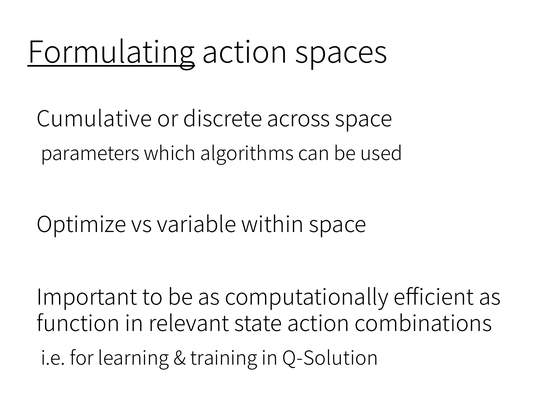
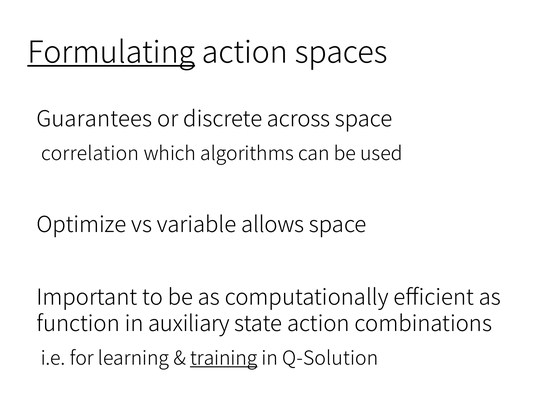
Cumulative: Cumulative -> Guarantees (94, 119)
parameters: parameters -> correlation (90, 154)
within: within -> allows (273, 225)
relevant: relevant -> auxiliary (189, 325)
training underline: none -> present (224, 359)
